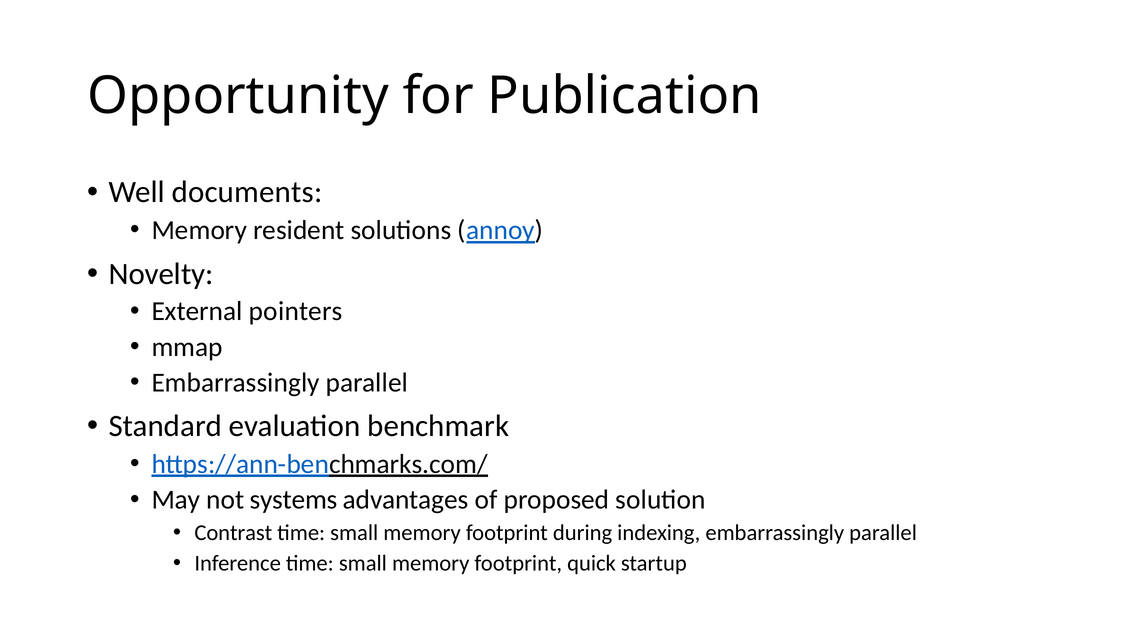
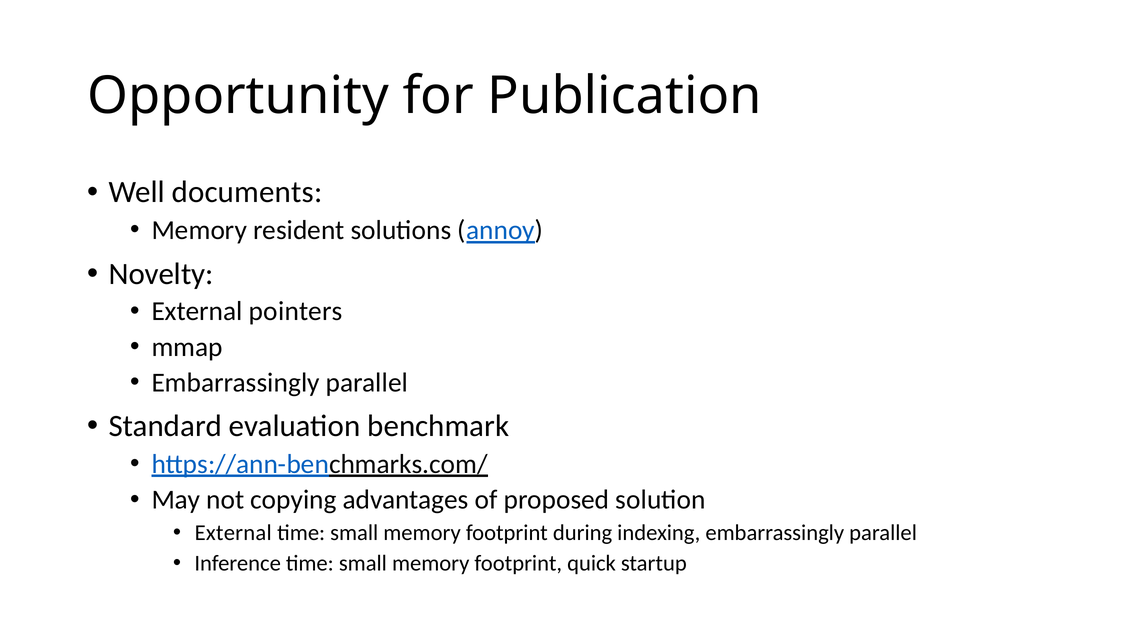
systems: systems -> copying (293, 499)
Contrast: Contrast -> External (233, 532)
